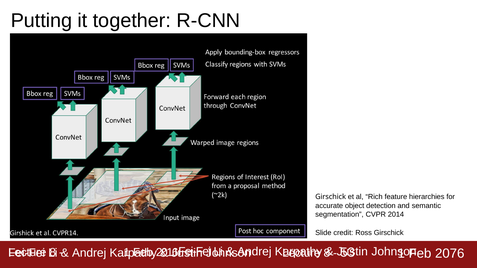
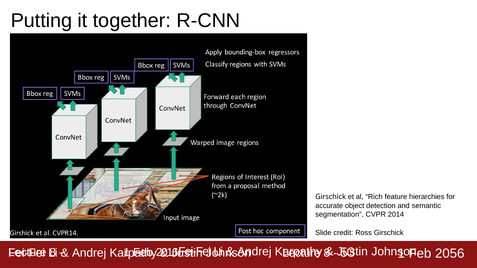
2076: 2076 -> 2056 (450, 254)
